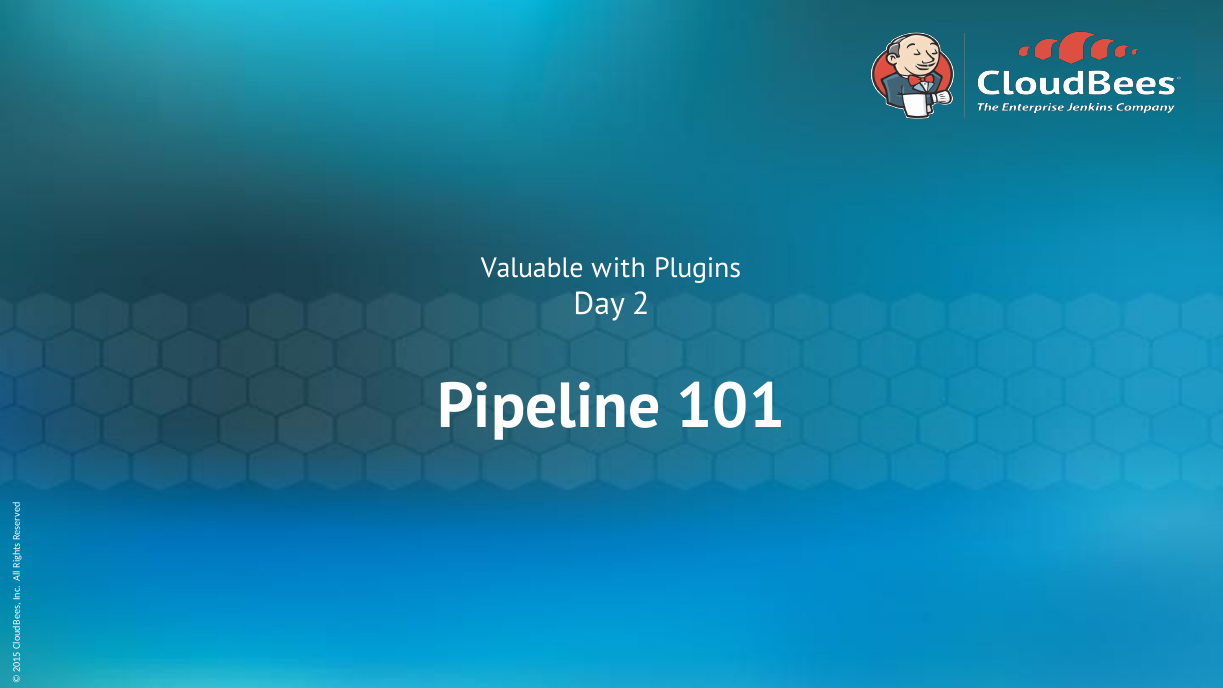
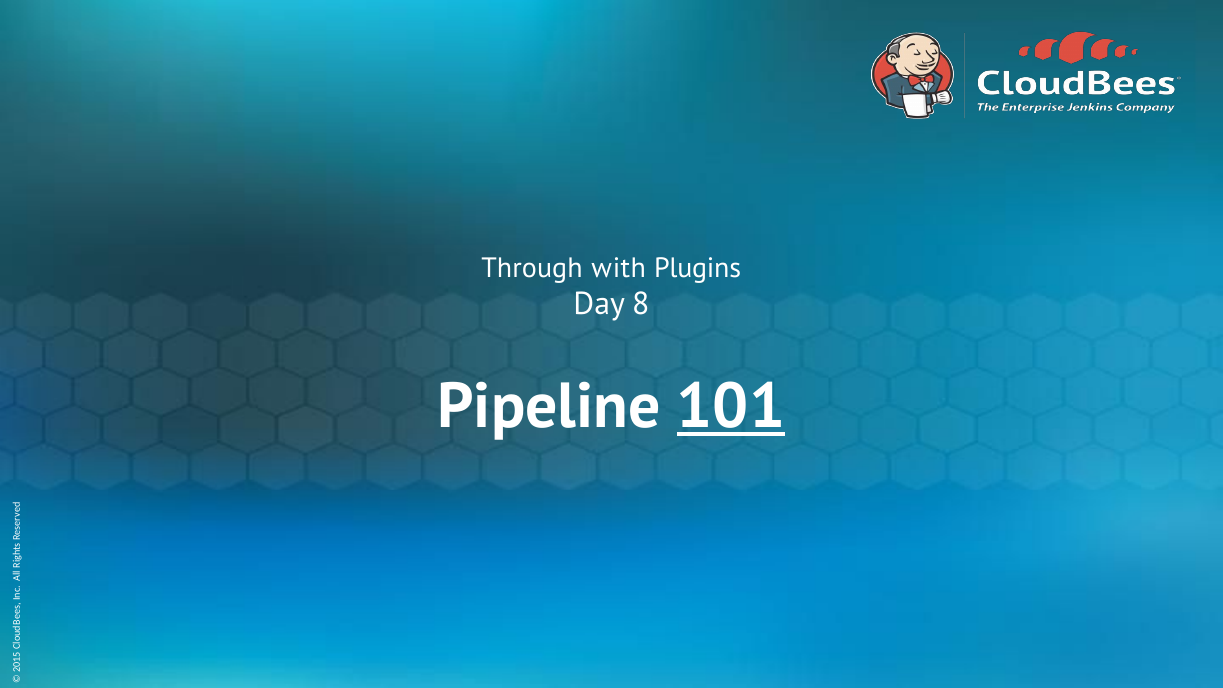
Valuable: Valuable -> Through (532, 268)
Day 2: 2 -> 8 (641, 304)
101 underline: none -> present (731, 407)
